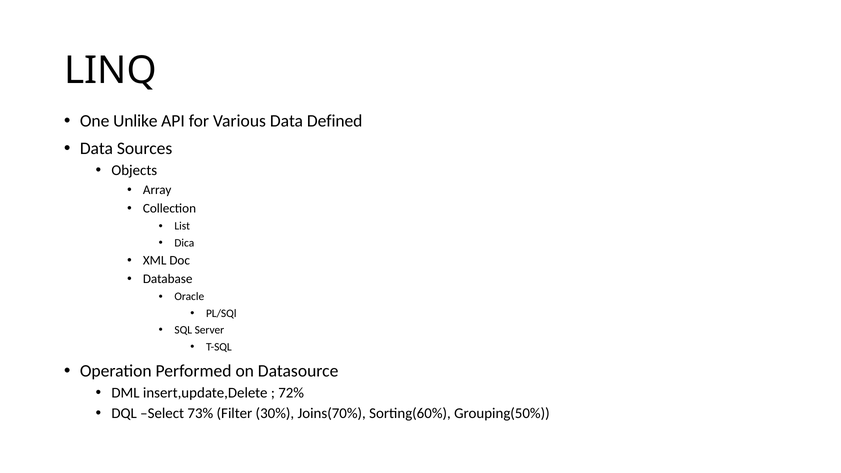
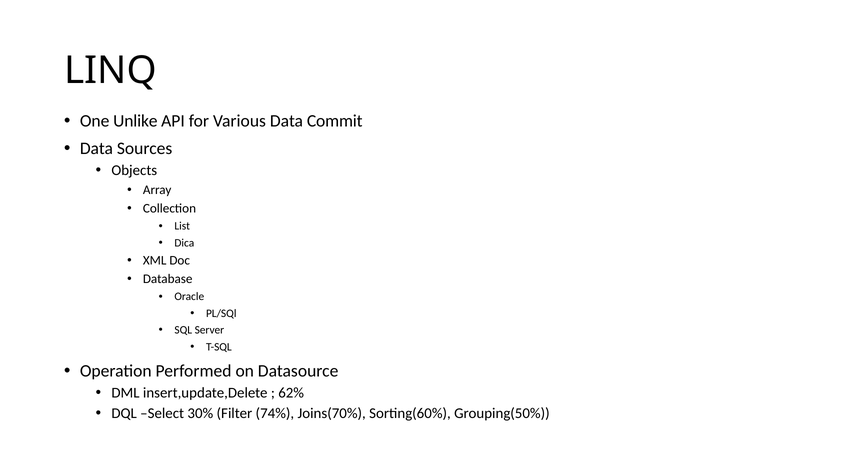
Defined: Defined -> Commit (335, 121)
72%: 72% -> 62% (291, 393)
73%: 73% -> 30% (200, 414)
30%: 30% -> 74% (275, 414)
